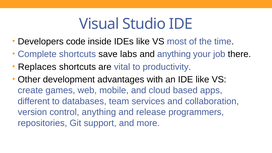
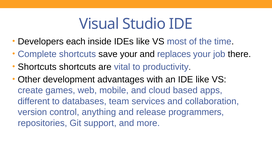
code: code -> each (76, 41)
save labs: labs -> your (129, 54)
and anything: anything -> replaces (174, 54)
Replaces: Replaces -> Shortcuts (37, 67)
